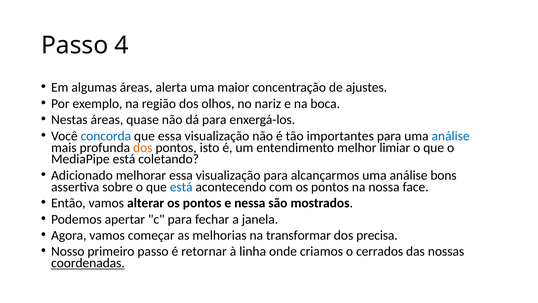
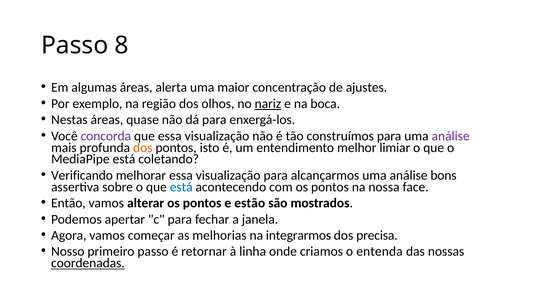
4: 4 -> 8 (122, 45)
nariz underline: none -> present (268, 104)
concorda colour: blue -> purple (106, 136)
importantes: importantes -> construímos (340, 136)
análise colour: blue -> purple (451, 136)
Adicionado: Adicionado -> Verificando (82, 175)
nessa: nessa -> estão (250, 203)
transformar: transformar -> integrarmos (298, 235)
cerrados: cerrados -> entenda (379, 251)
